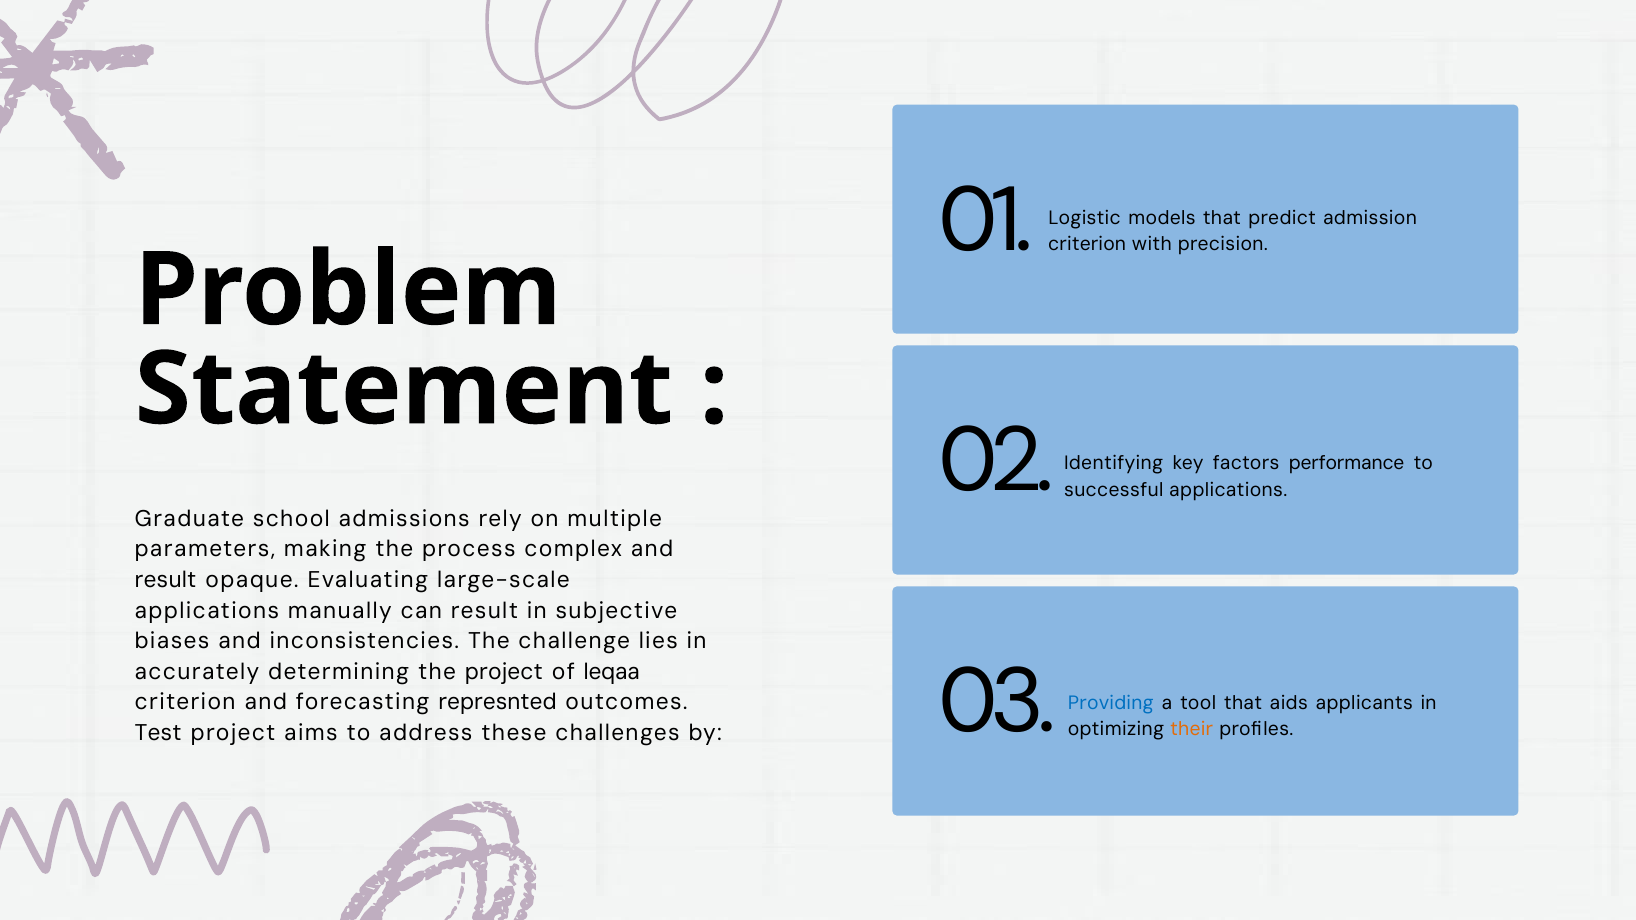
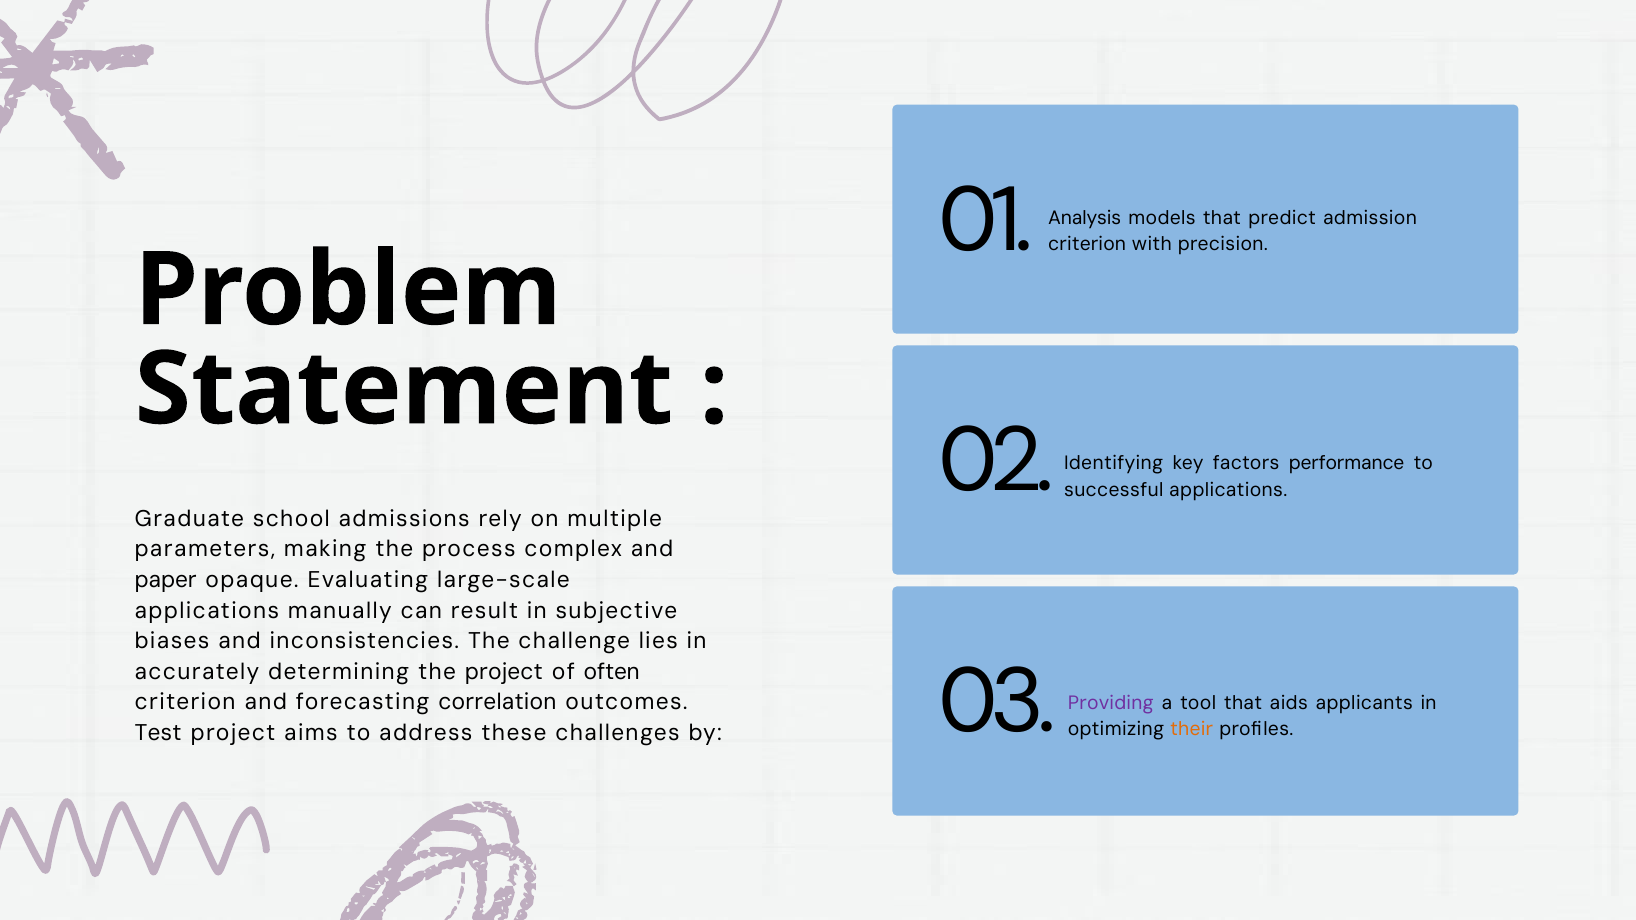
Logistic: Logistic -> Analysis (1085, 218)
result: result -> paper (166, 580)
leqaa: leqaa -> often (612, 672)
represnted: represnted -> correlation (497, 703)
Providing colour: blue -> purple (1111, 704)
